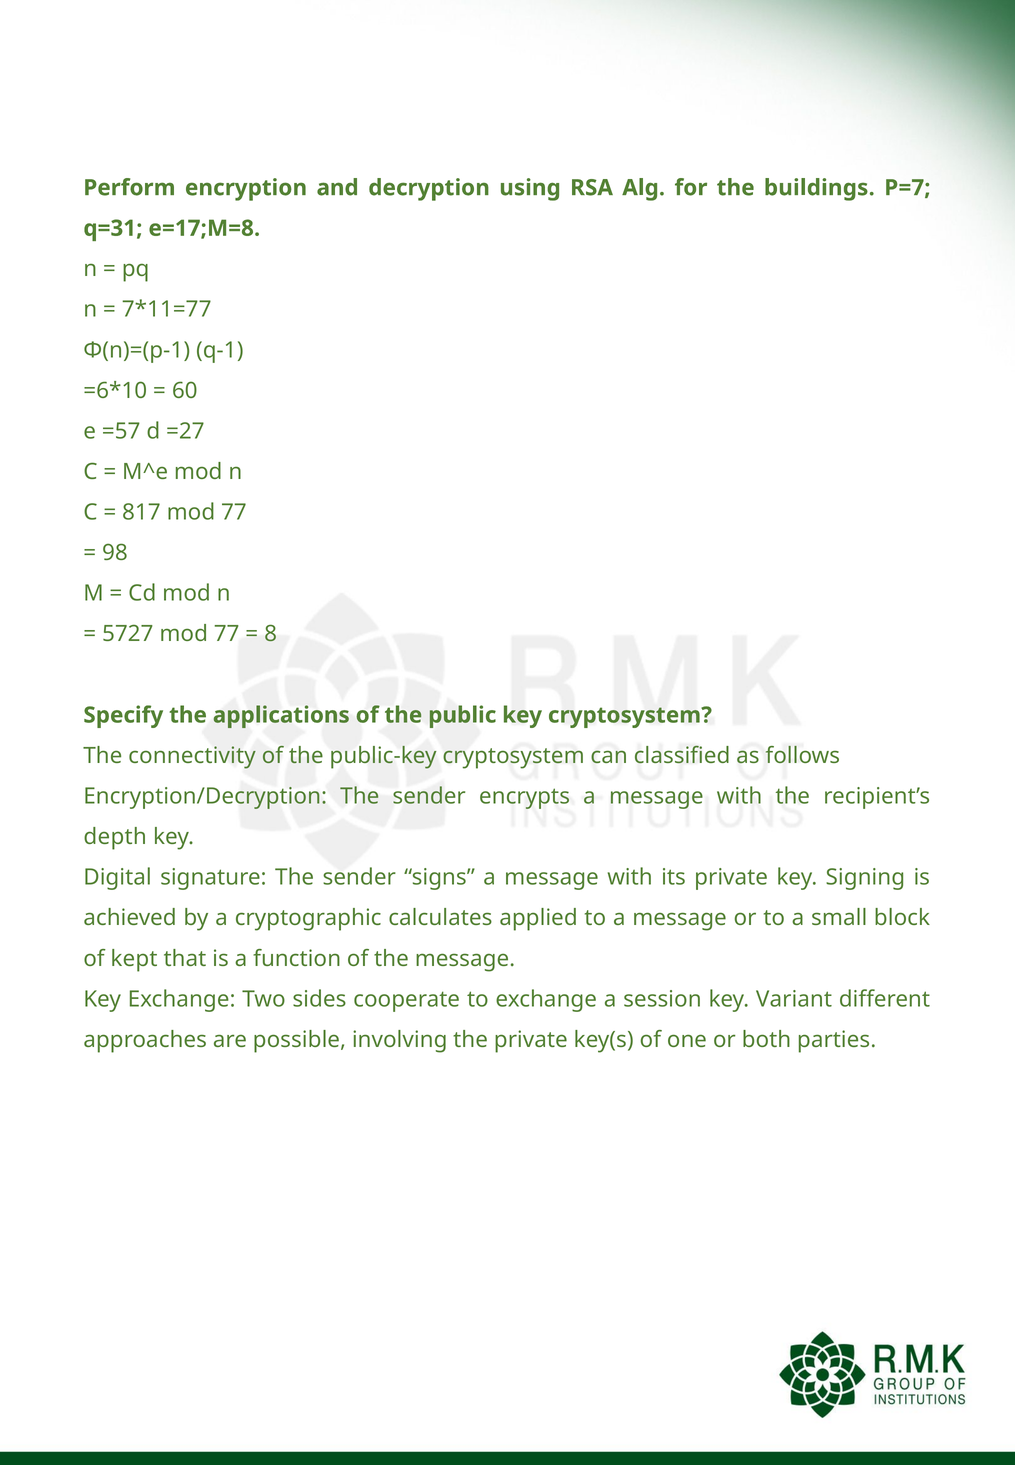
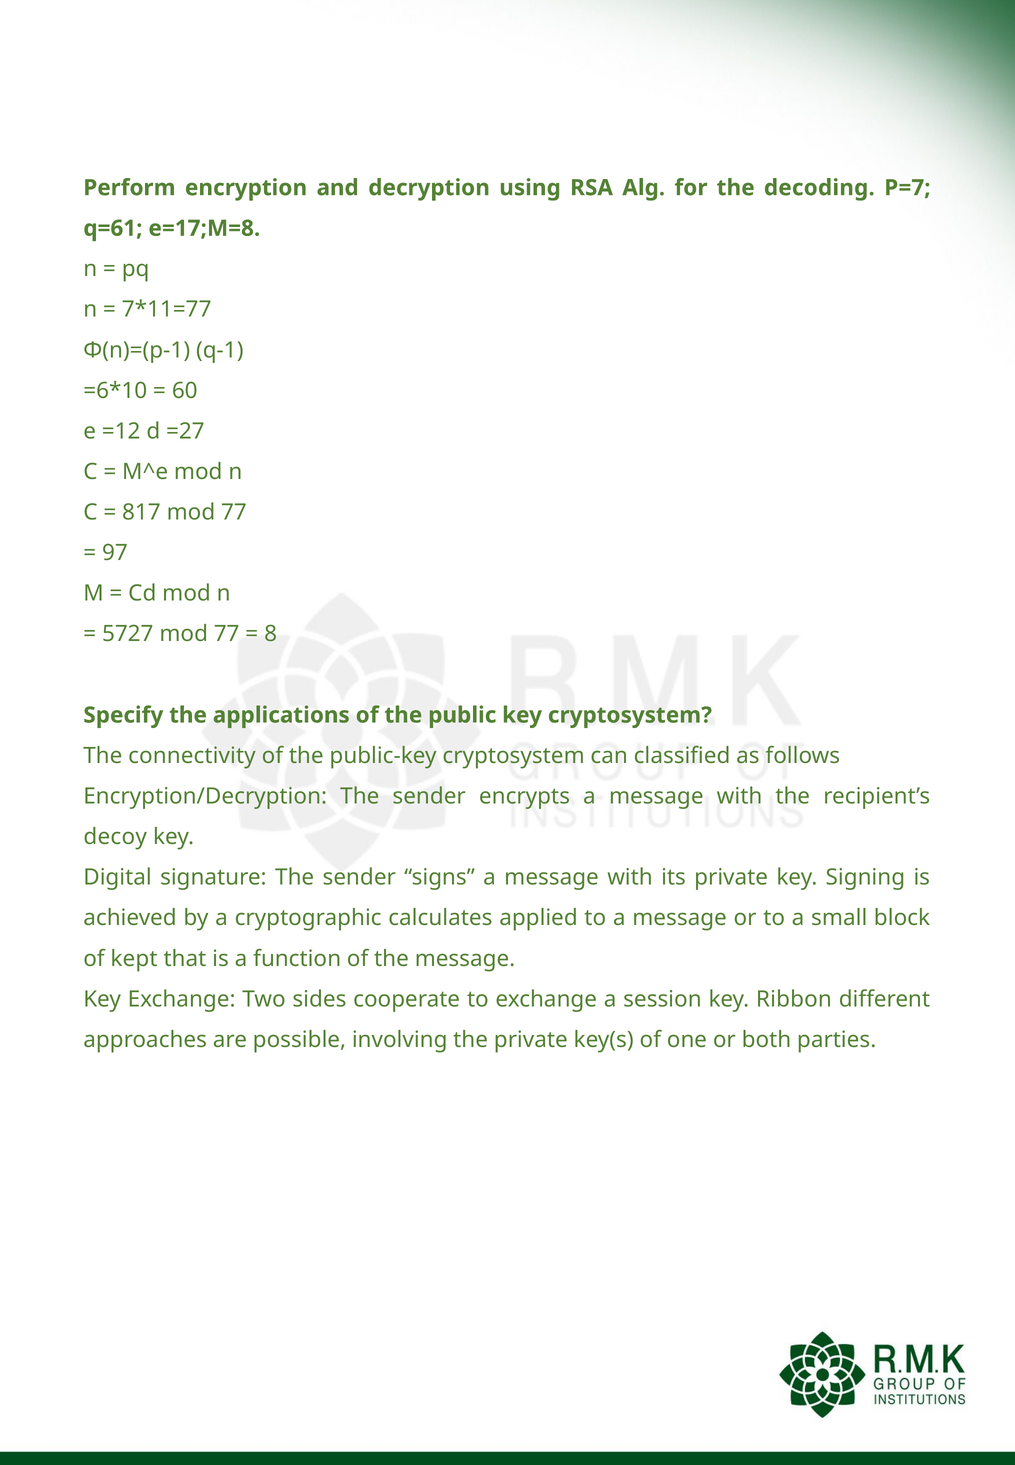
buildings: buildings -> decoding (819, 188)
q=31: q=31 -> q=61 (113, 229)
=57: =57 -> =12 (121, 432)
98: 98 -> 97 (115, 553)
depth: depth -> decoy (115, 838)
Variant: Variant -> Ribbon (794, 1000)
